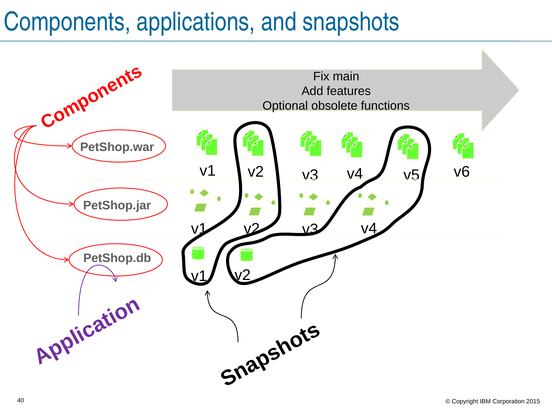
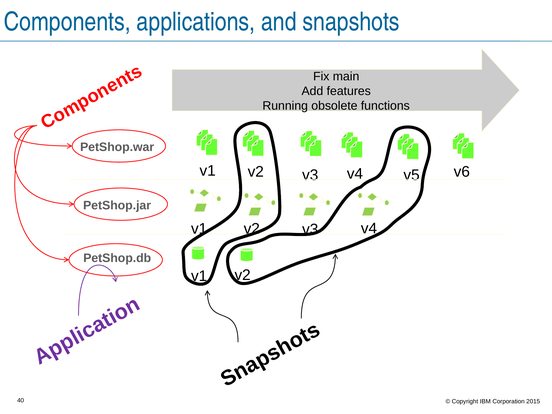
Optional: Optional -> Running (285, 106)
